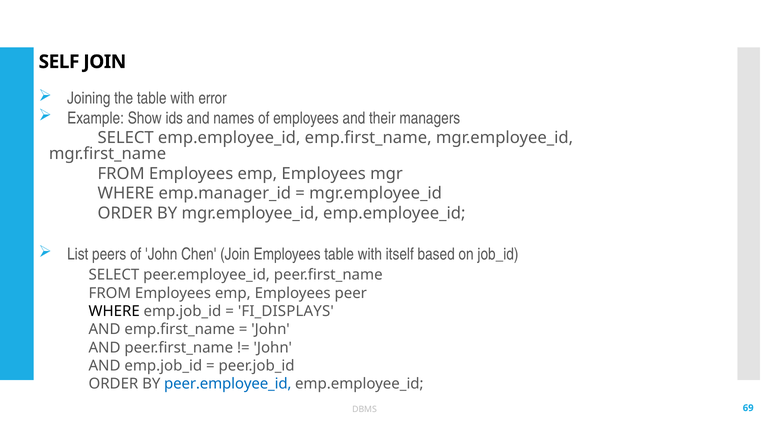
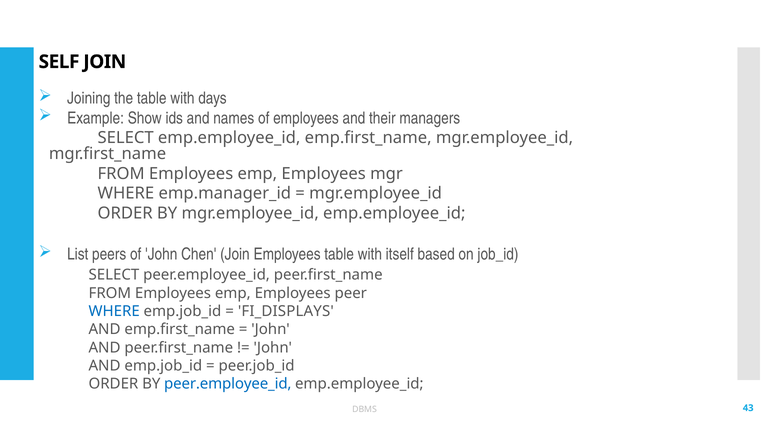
error: error -> days (213, 98)
WHERE colour: black -> blue (114, 311)
69: 69 -> 43 (748, 408)
